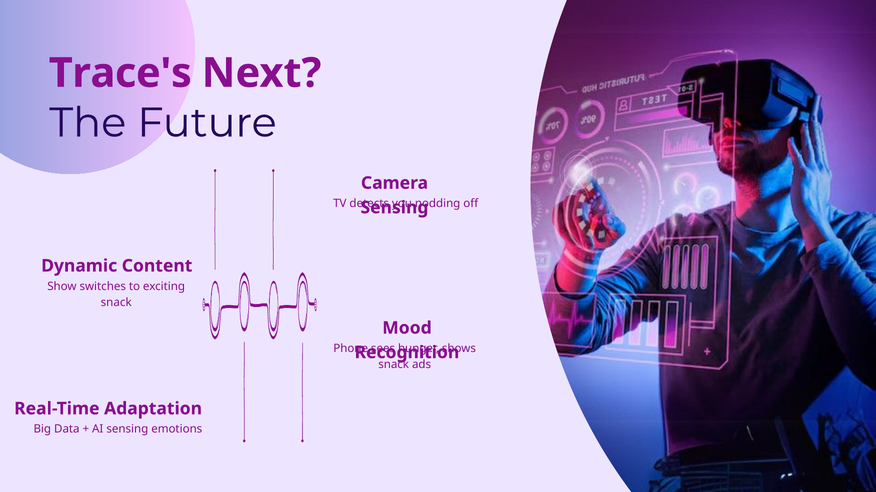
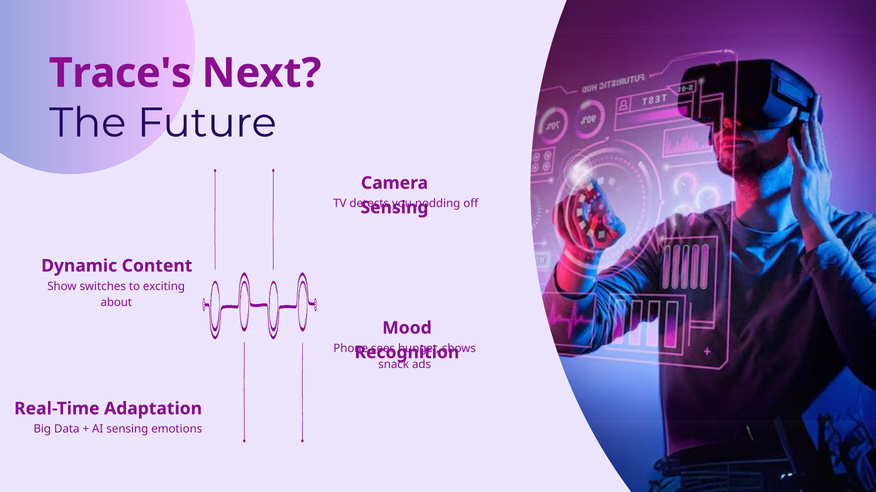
snack: snack -> about (116, 303)
